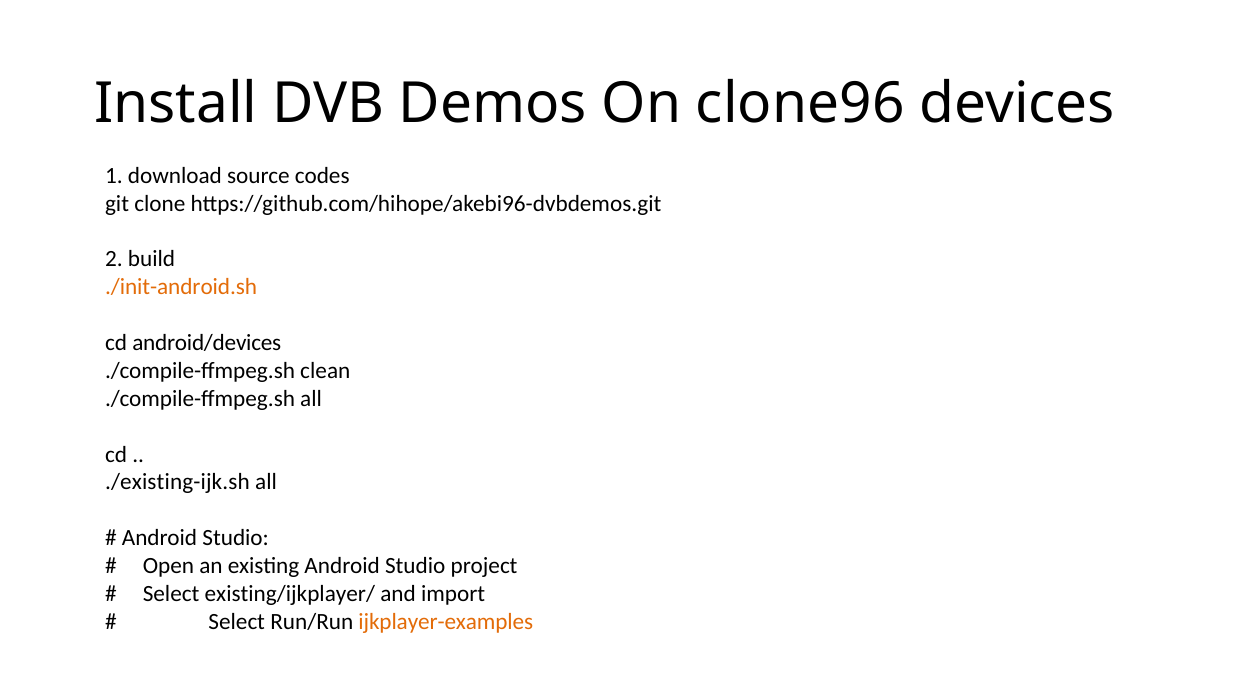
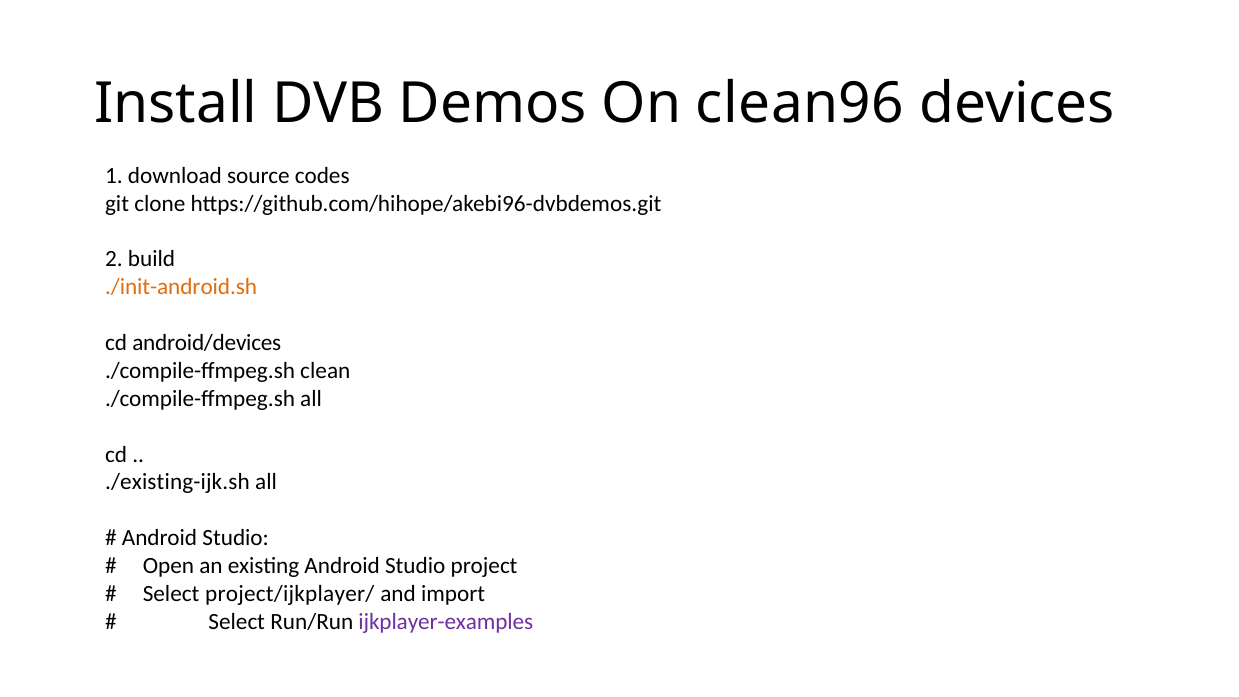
clone96: clone96 -> clean96 (800, 104)
existing/ijkplayer/: existing/ijkplayer/ -> project/ijkplayer/ (290, 594)
ijkplayer-examples colour: orange -> purple (446, 622)
